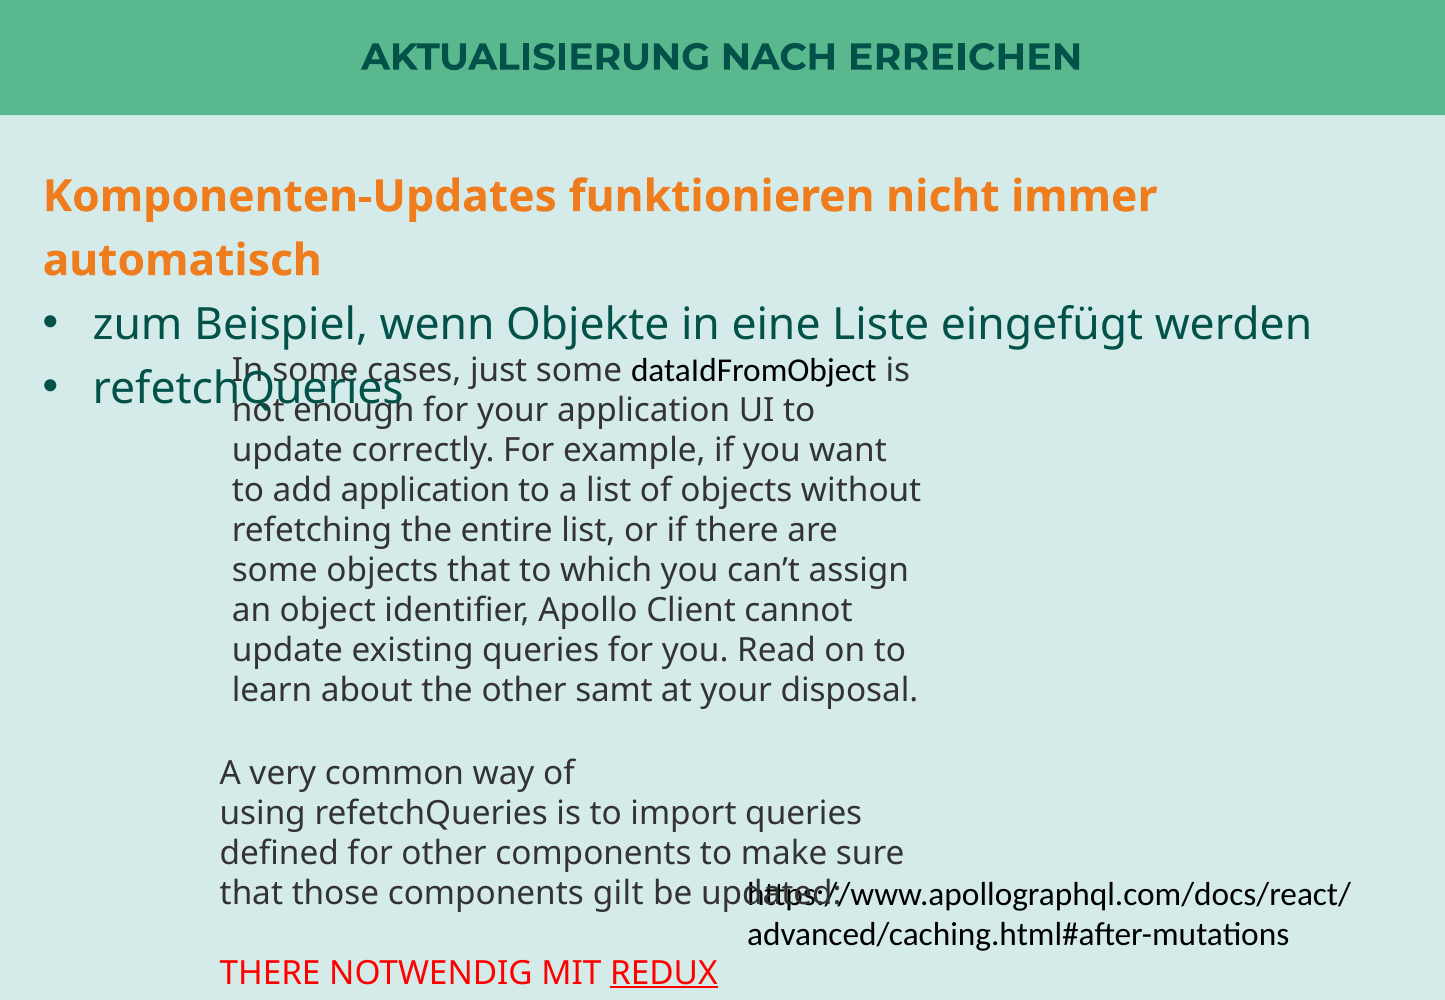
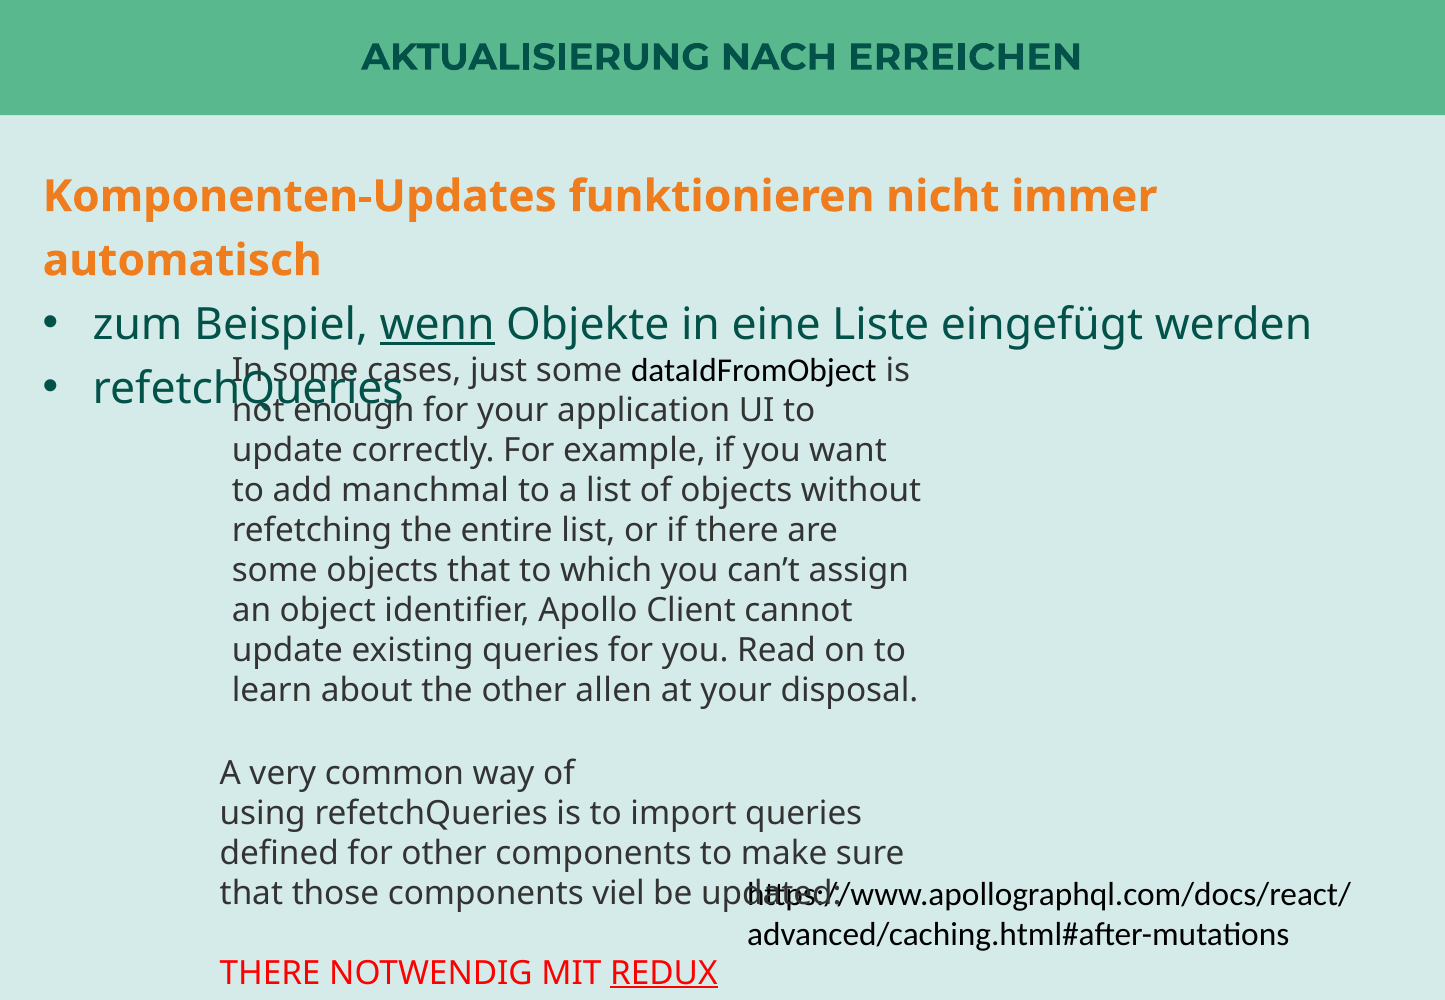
wenn underline: none -> present (437, 325)
add application: application -> manchmal (425, 491)
samt: samt -> allen (614, 691)
gilt: gilt -> viel (619, 893)
